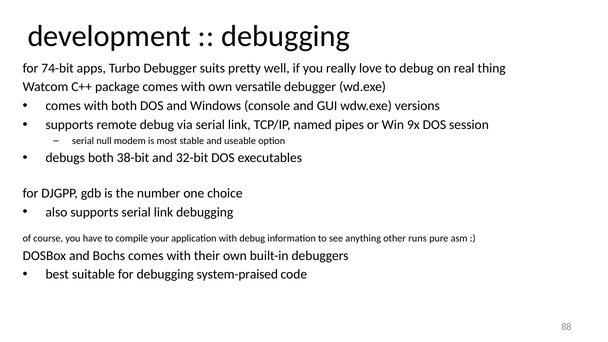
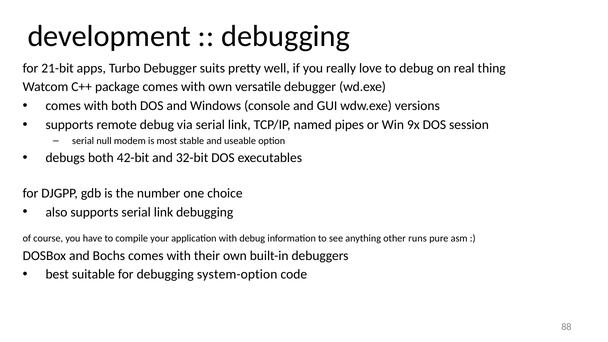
74-bit: 74-bit -> 21-bit (58, 68)
38-bit: 38-bit -> 42-bit (133, 158)
system-praised: system-praised -> system-option (237, 274)
